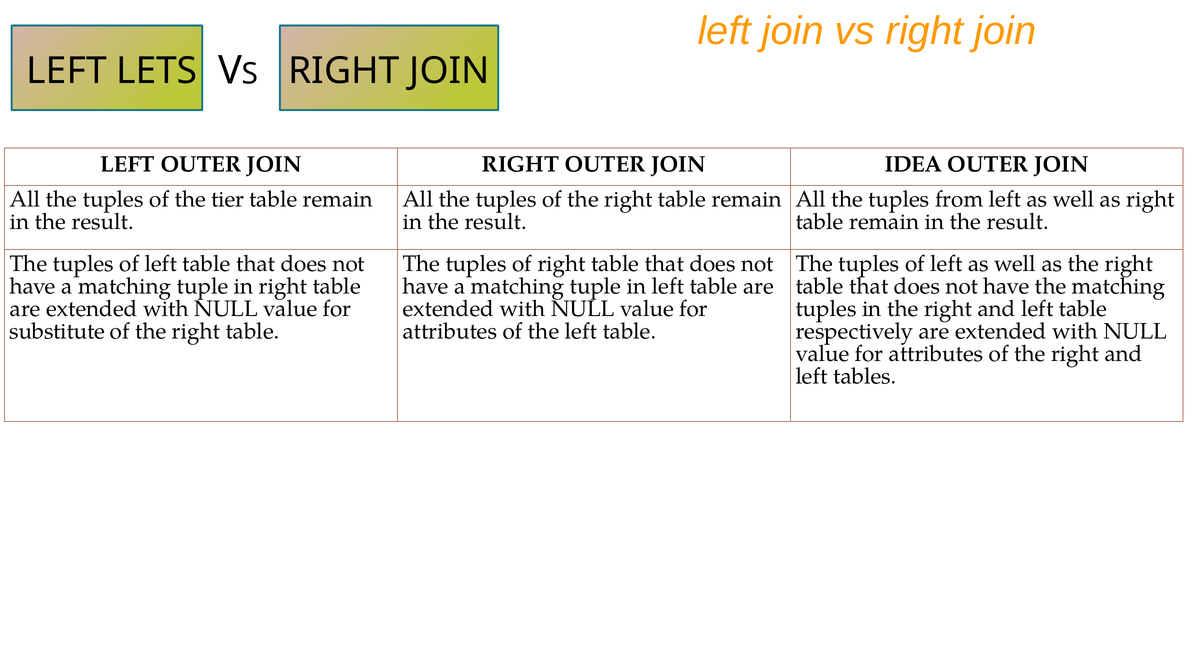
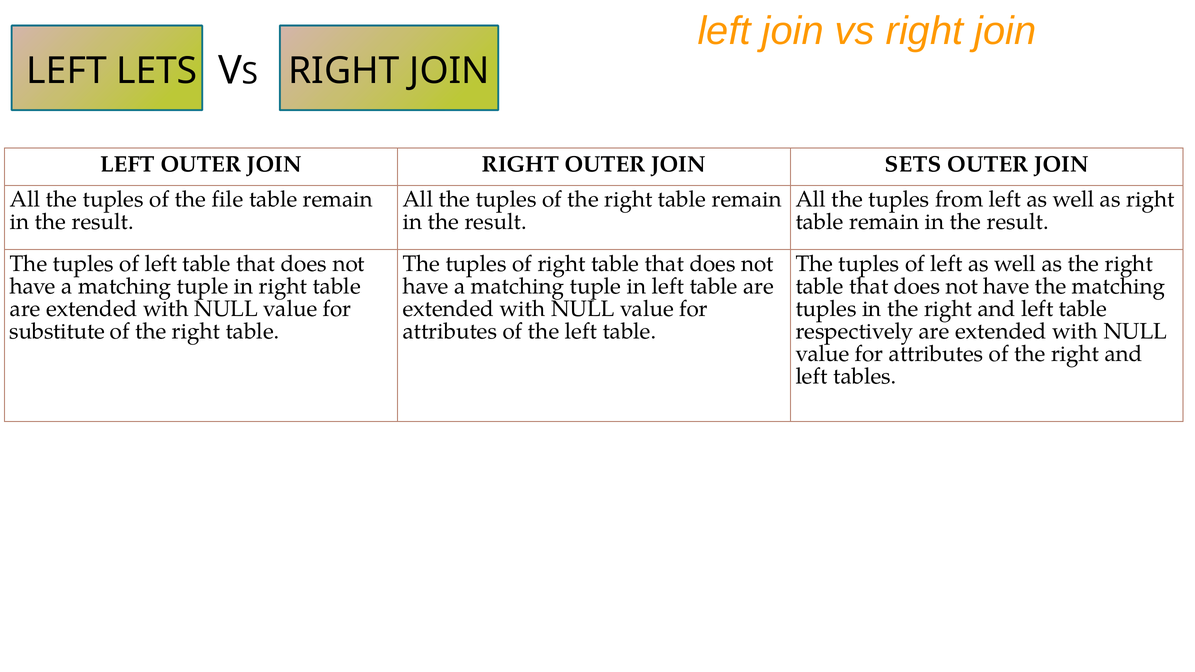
IDEA: IDEA -> SETS (913, 165)
tier: tier -> file (227, 200)
